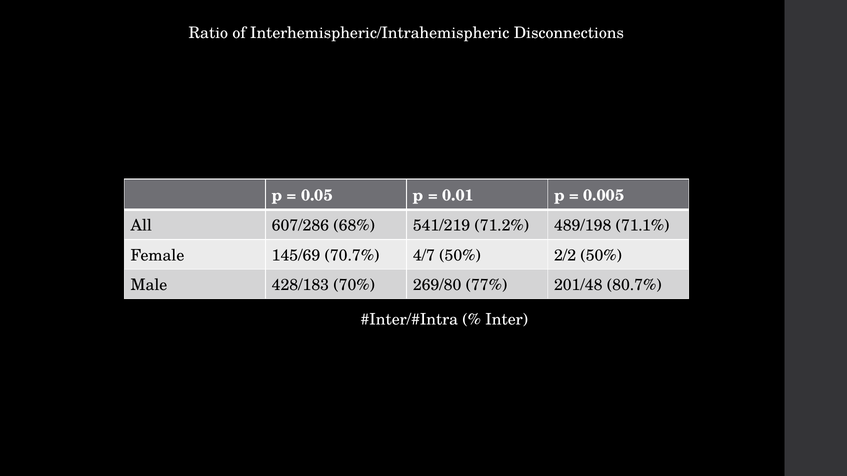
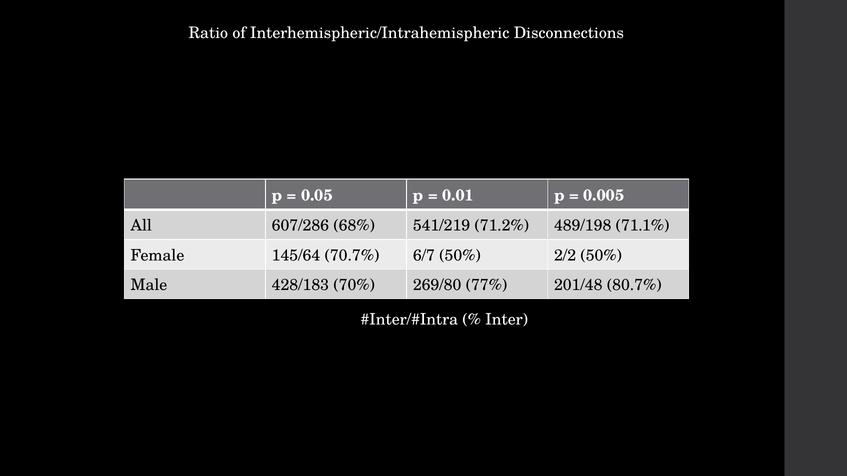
145/69: 145/69 -> 145/64 (296, 256)
4/7: 4/7 -> 6/7 (424, 256)
